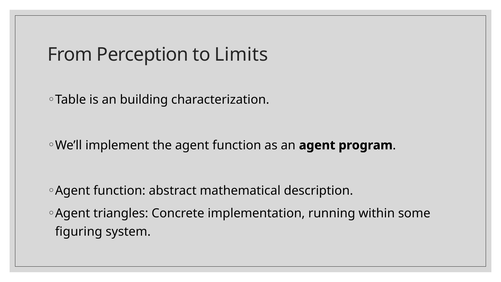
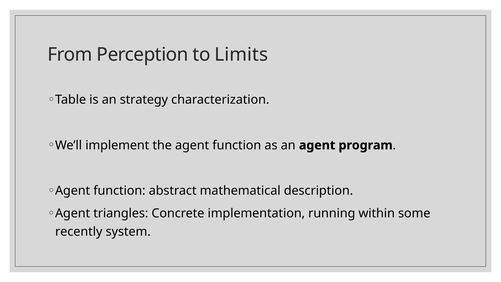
building: building -> strategy (144, 100)
figuring: figuring -> recently (79, 231)
